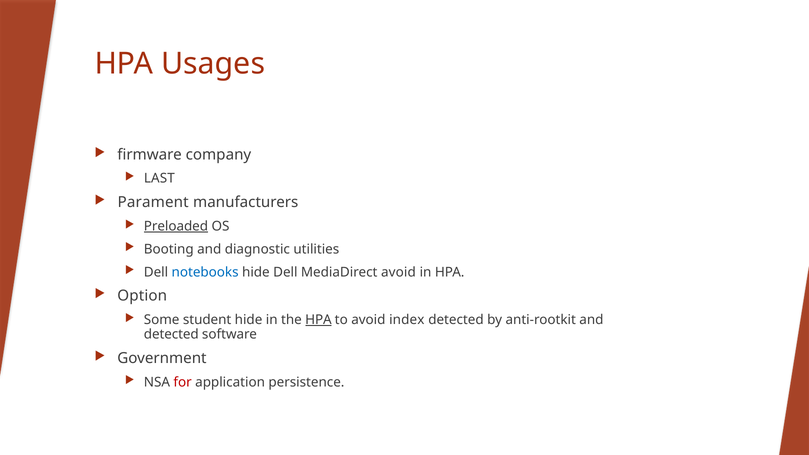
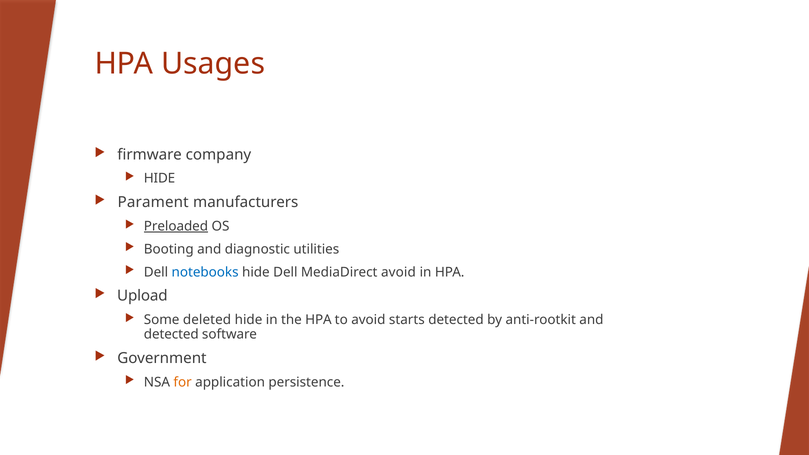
LAST: LAST -> HIDE (159, 178)
Option: Option -> Upload (142, 296)
student: student -> deleted (207, 320)
HPA underline: present -> none (318, 320)
index: index -> starts (407, 320)
for colour: red -> orange (183, 382)
